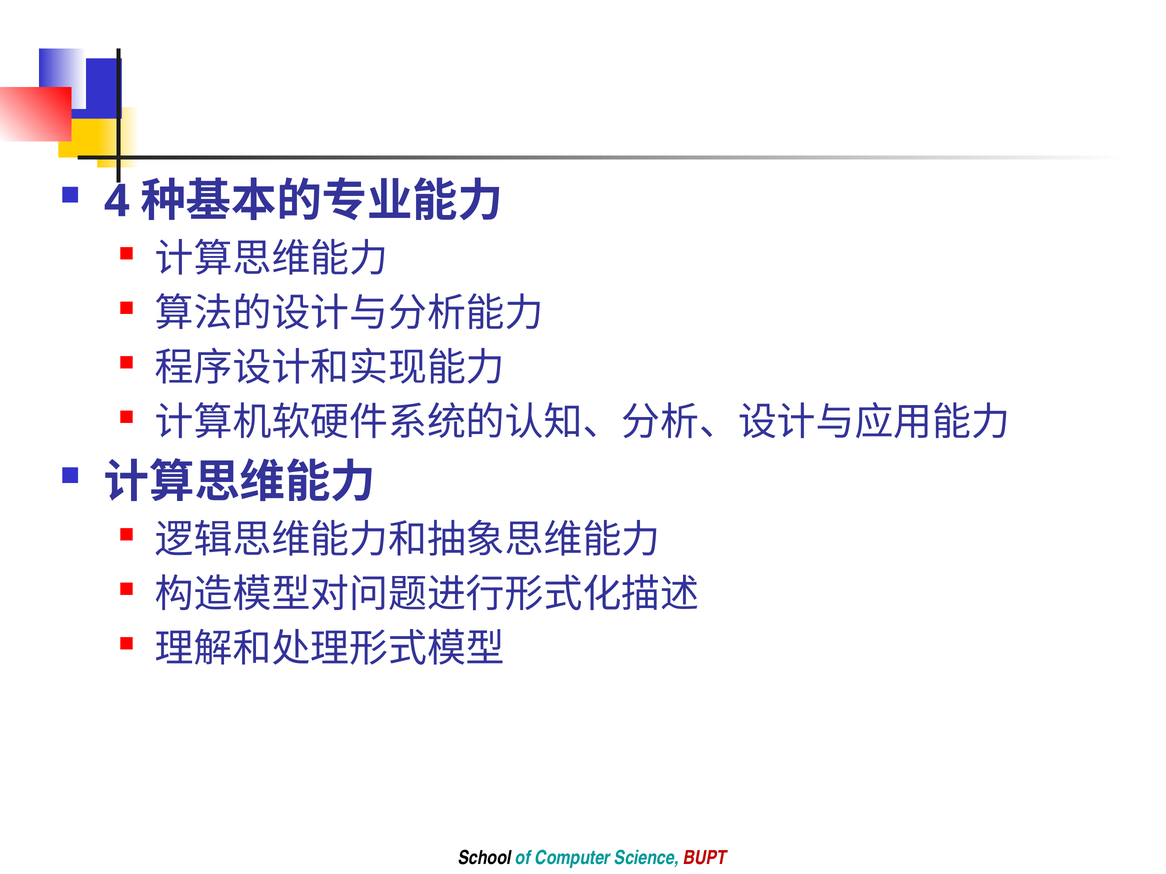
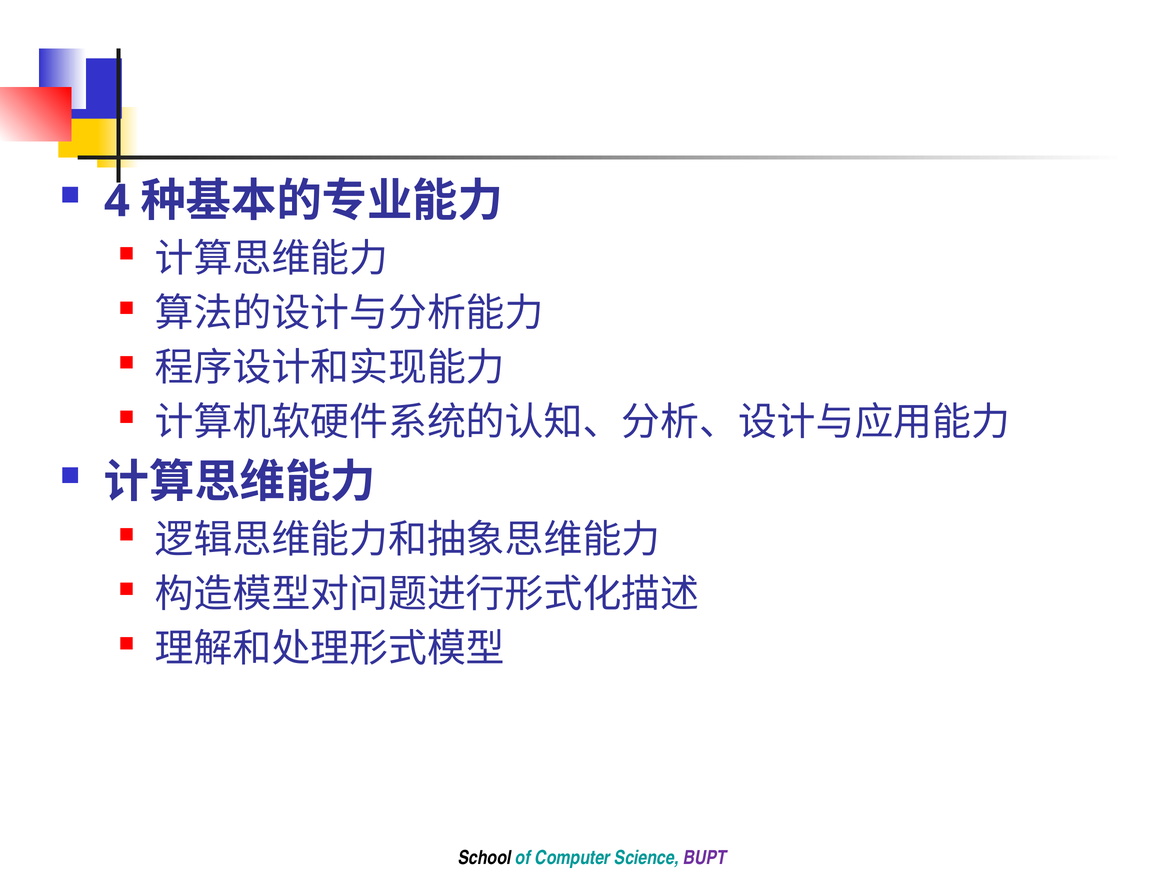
BUPT colour: red -> purple (705, 858)
